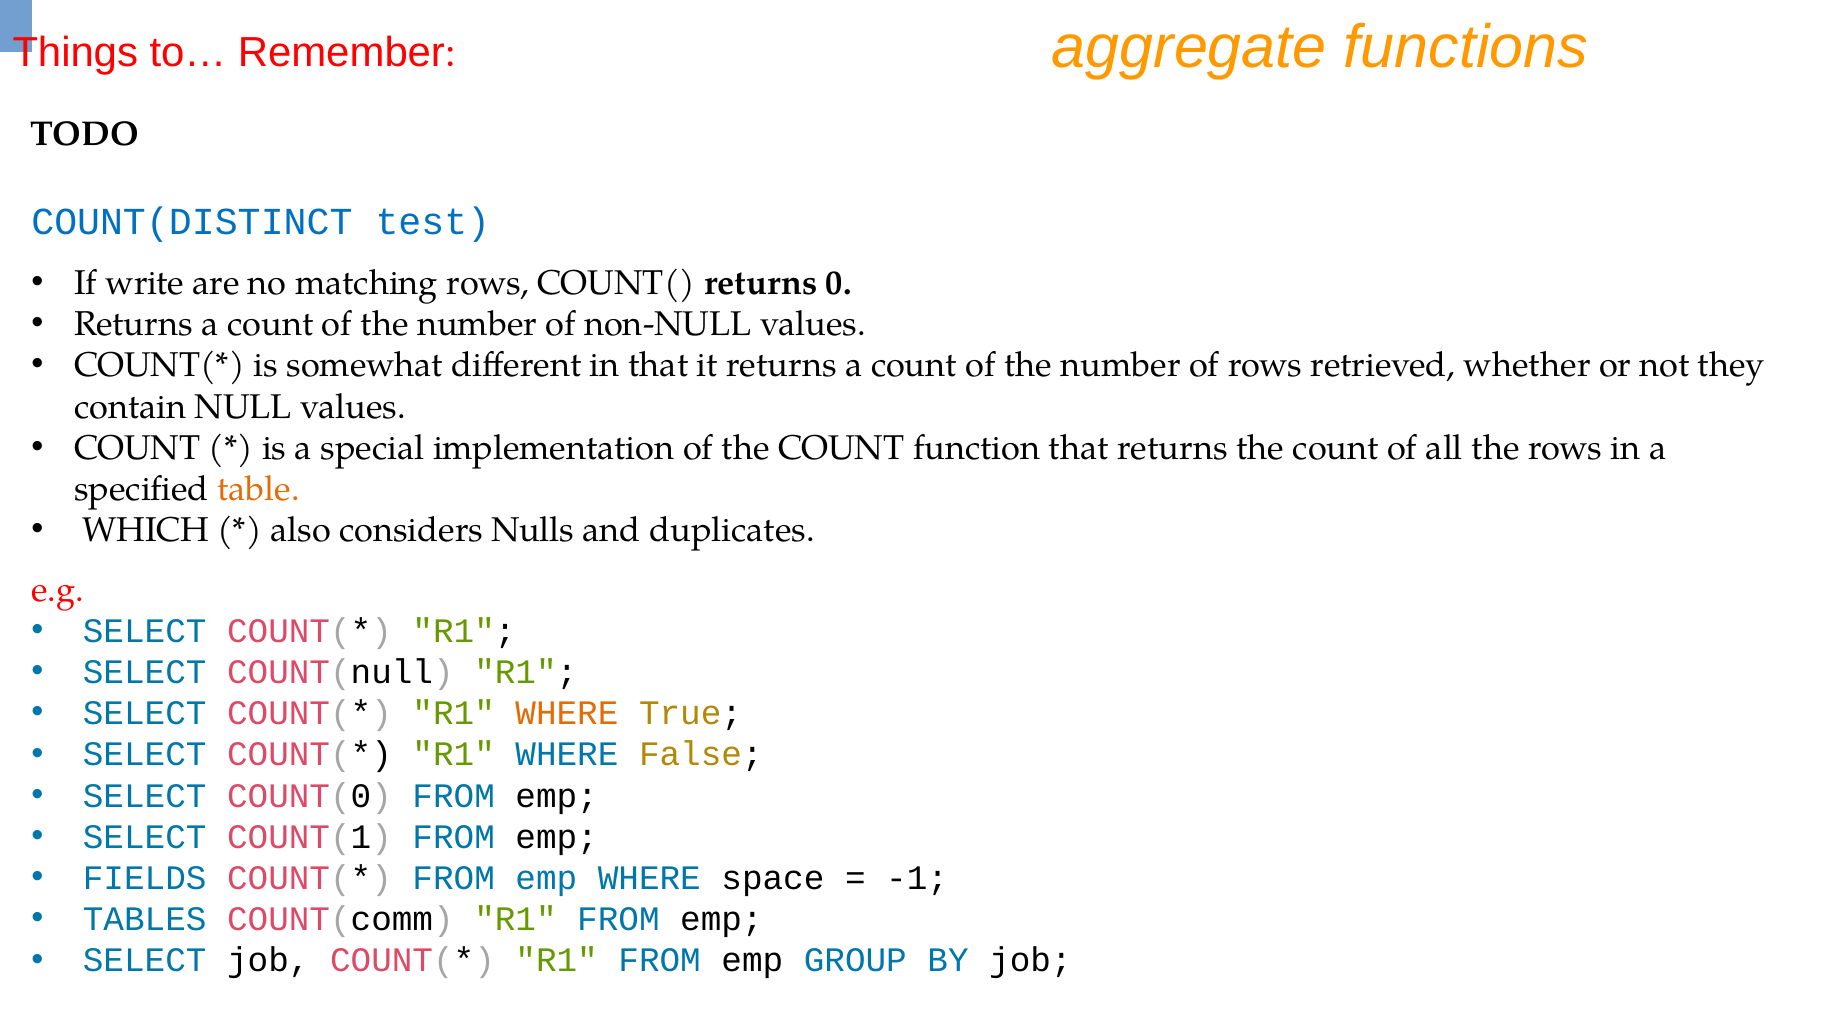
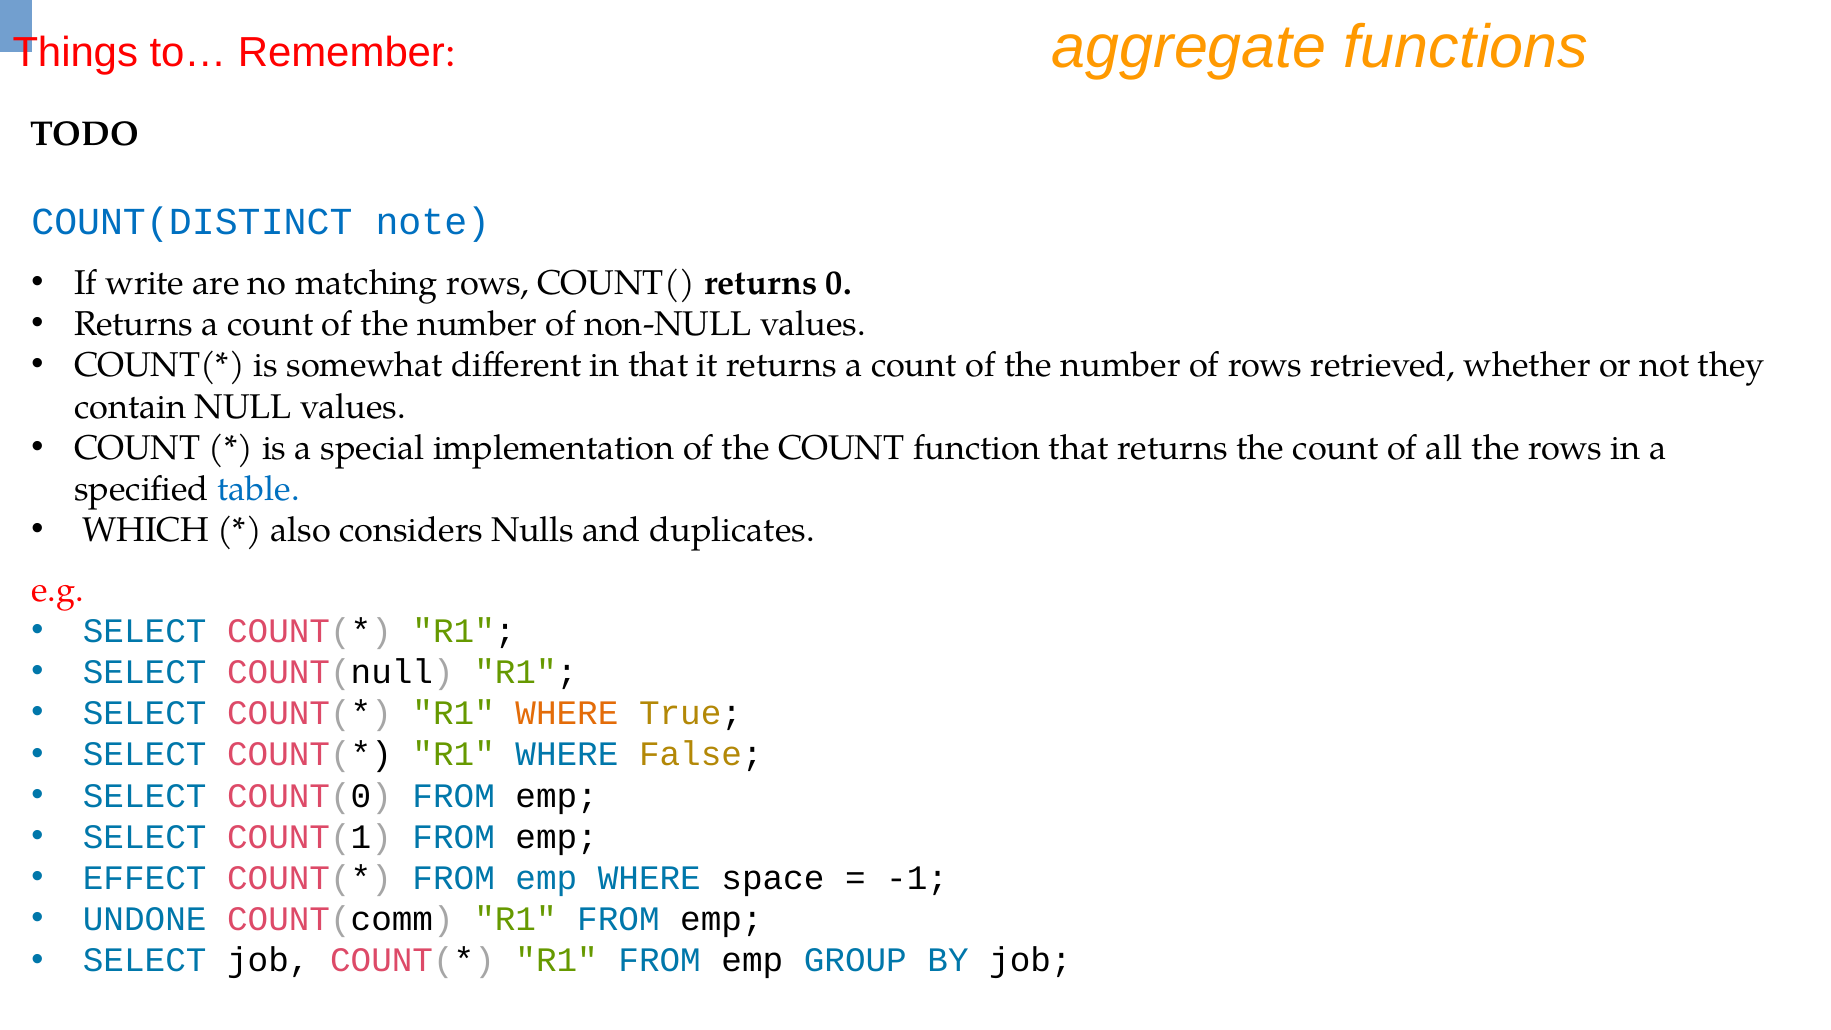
test: test -> note (433, 222)
table colour: orange -> blue (259, 489)
FIELDS: FIELDS -> EFFECT (145, 878)
TABLES: TABLES -> UNDONE (145, 919)
